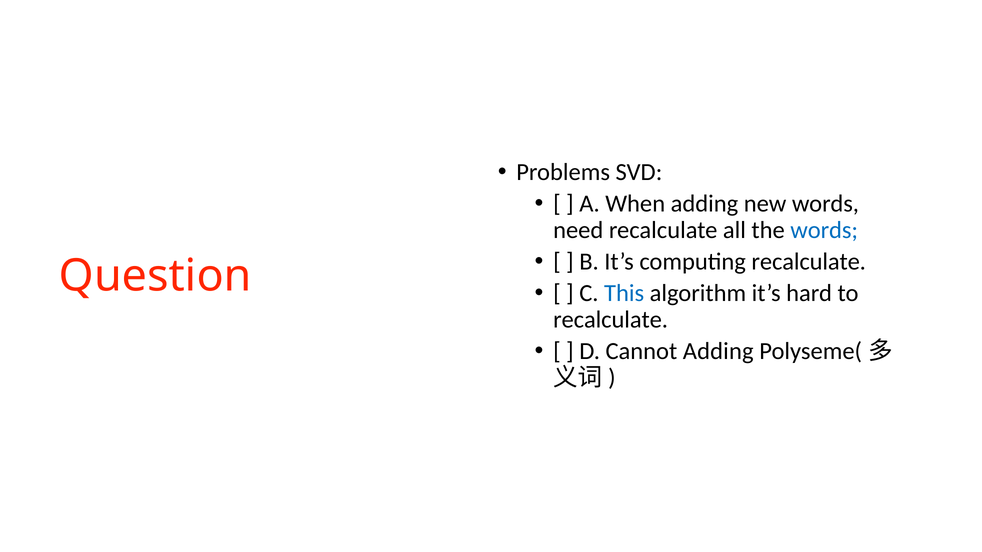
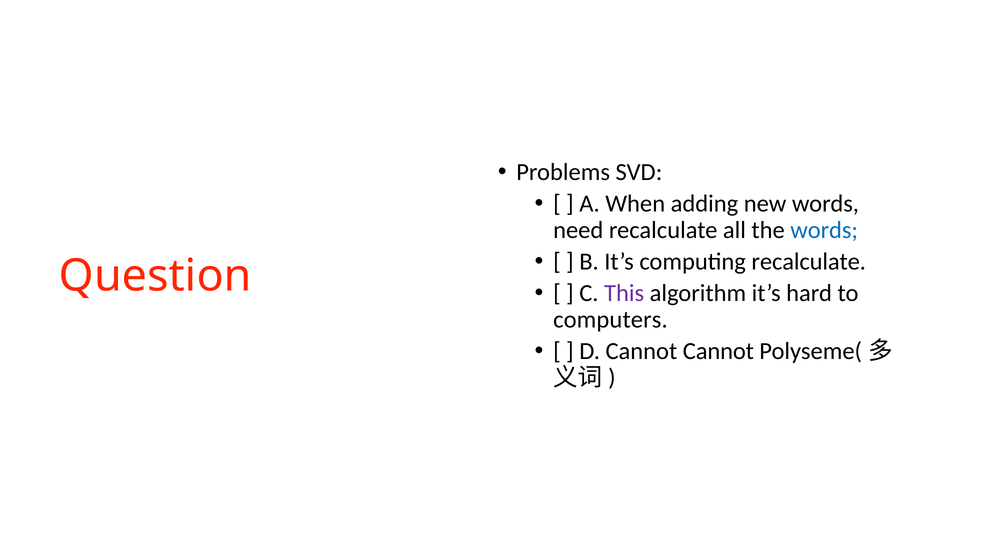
This colour: blue -> purple (624, 293)
recalculate: recalculate -> computers (610, 320)
Cannot Adding: Adding -> Cannot (718, 352)
